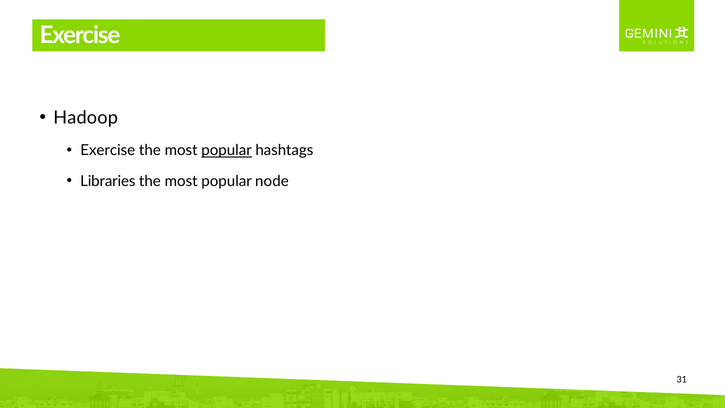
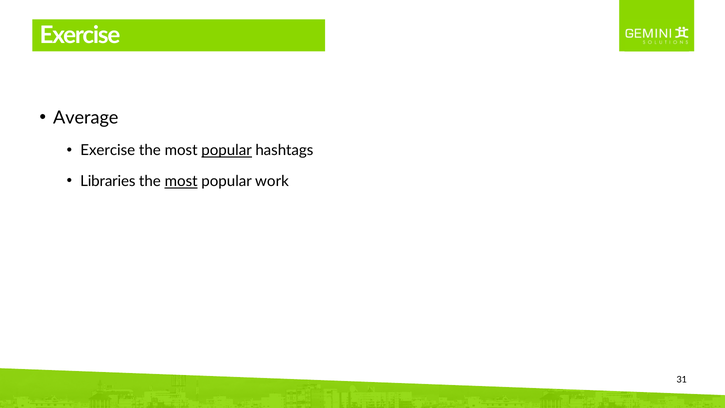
Hadoop: Hadoop -> Average (86, 118)
most underline: none -> present (181, 181)
node: node -> work (272, 181)
